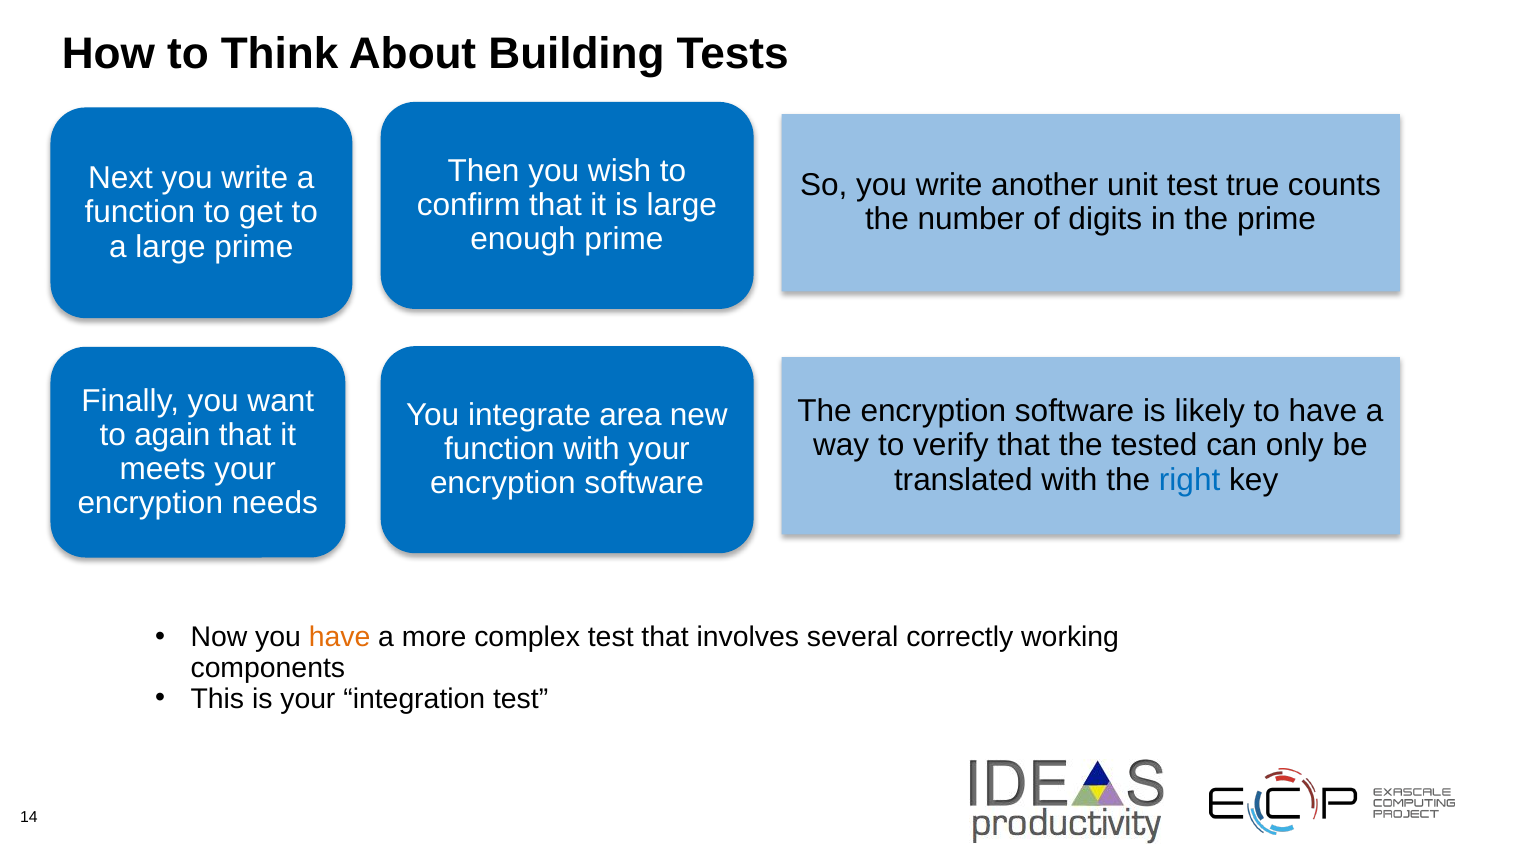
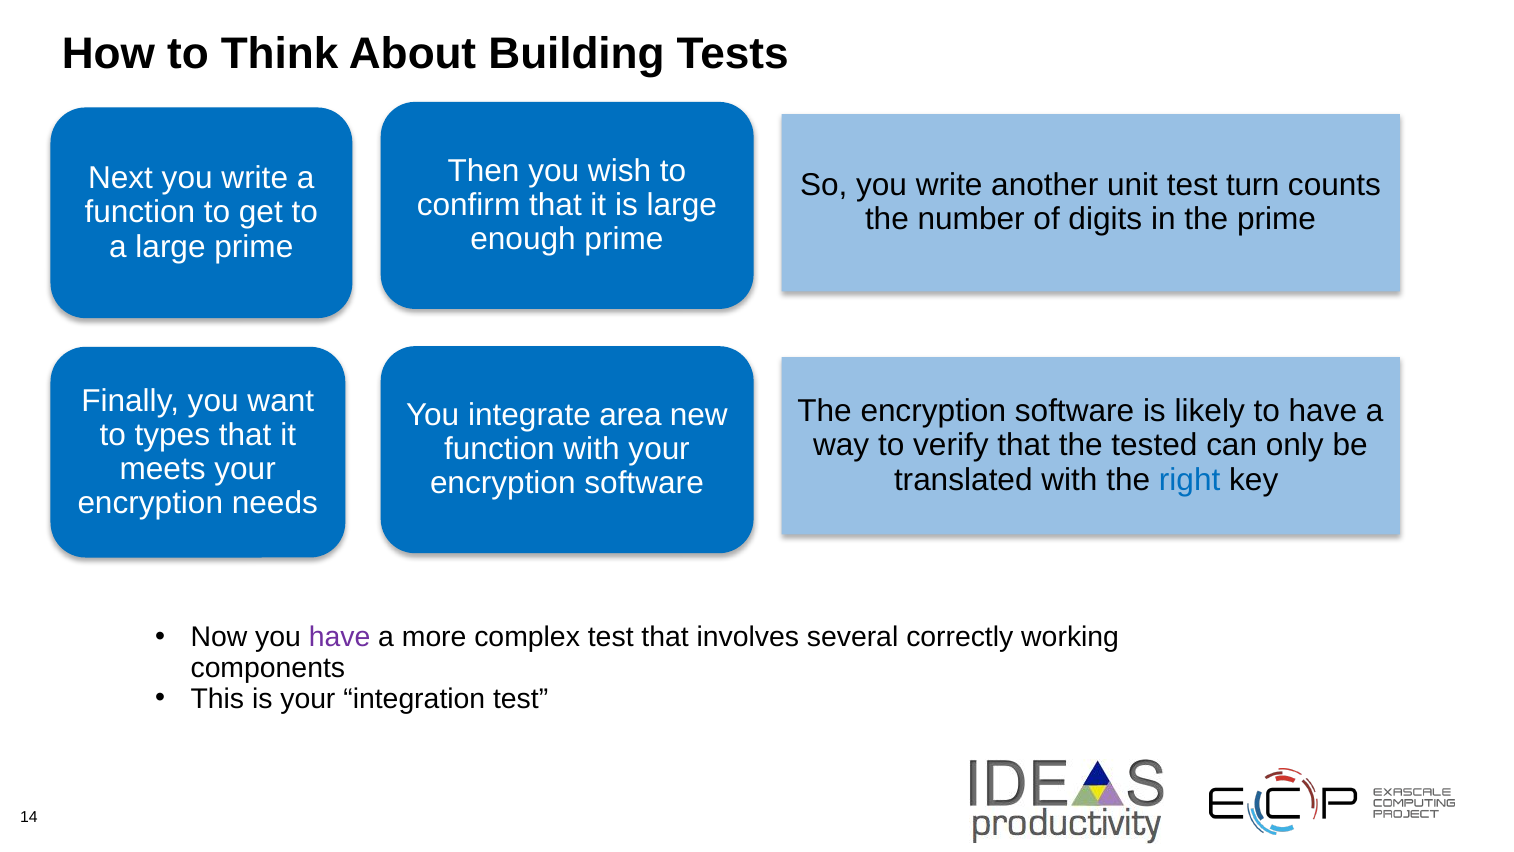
true: true -> turn (1253, 185)
again: again -> types (172, 435)
have colour: orange -> purple (340, 637)
